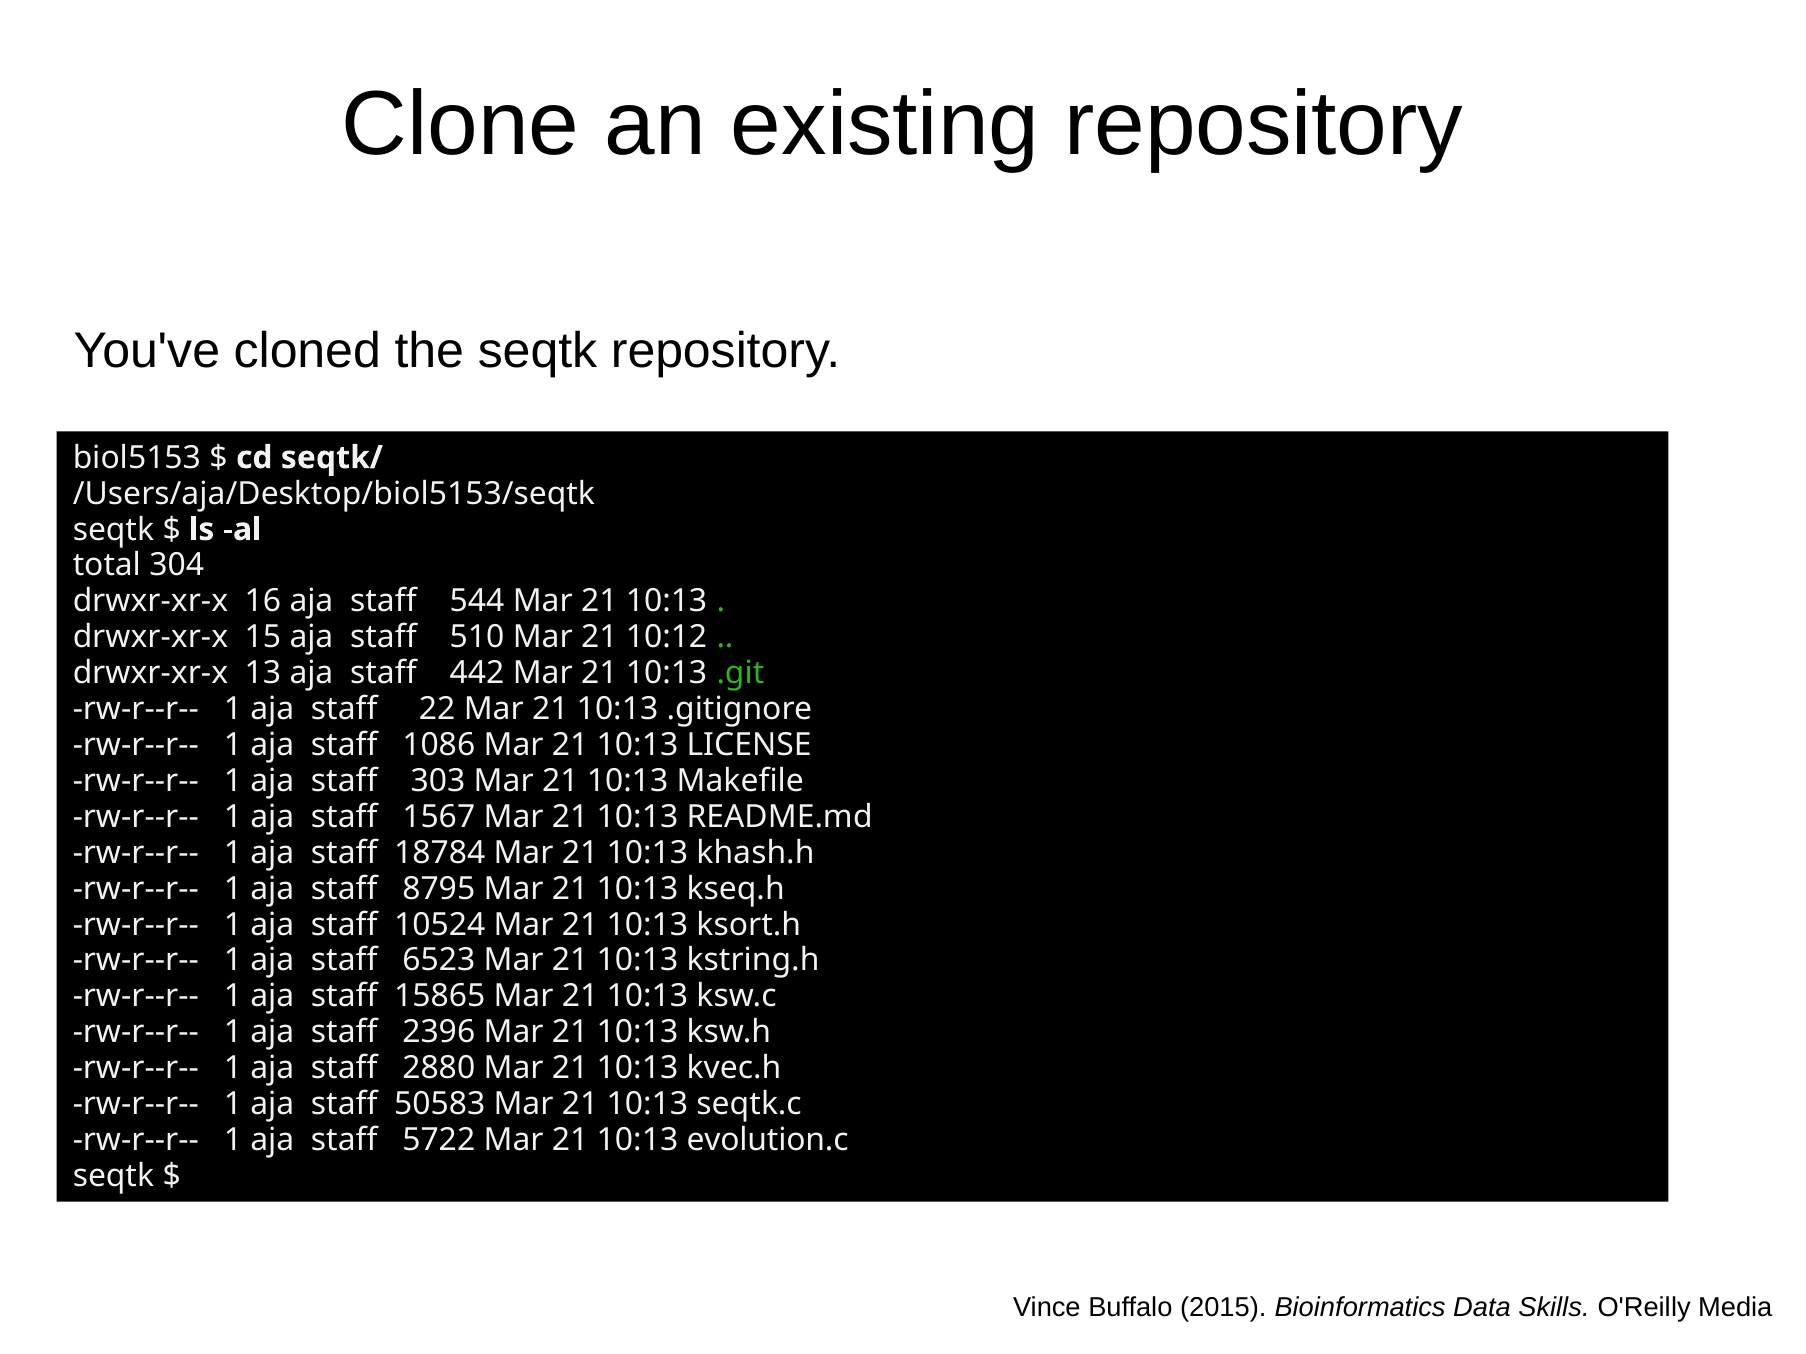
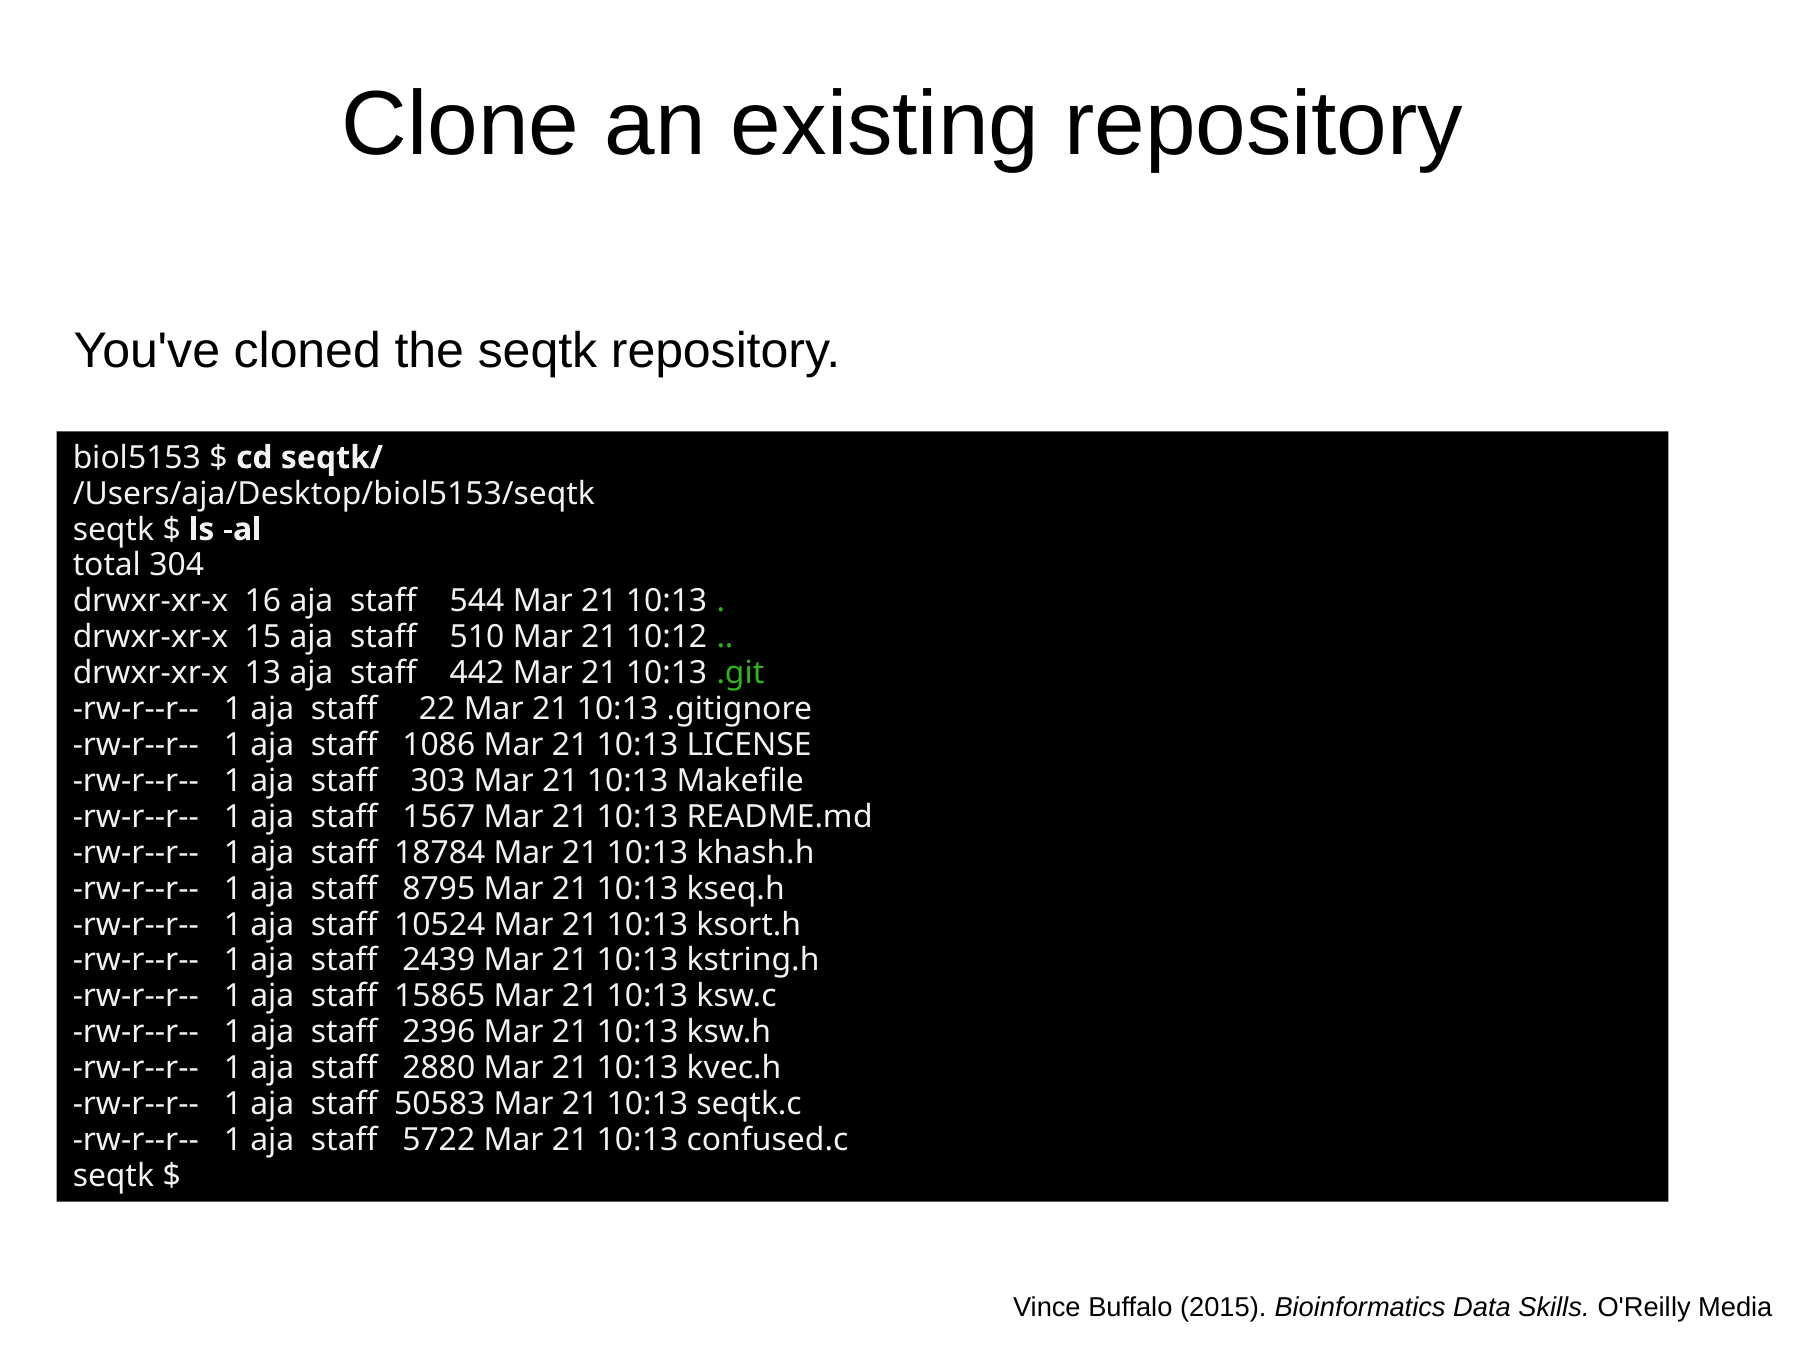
6523: 6523 -> 2439 (439, 961)
evolution.c: evolution.c -> confused.c (767, 1140)
